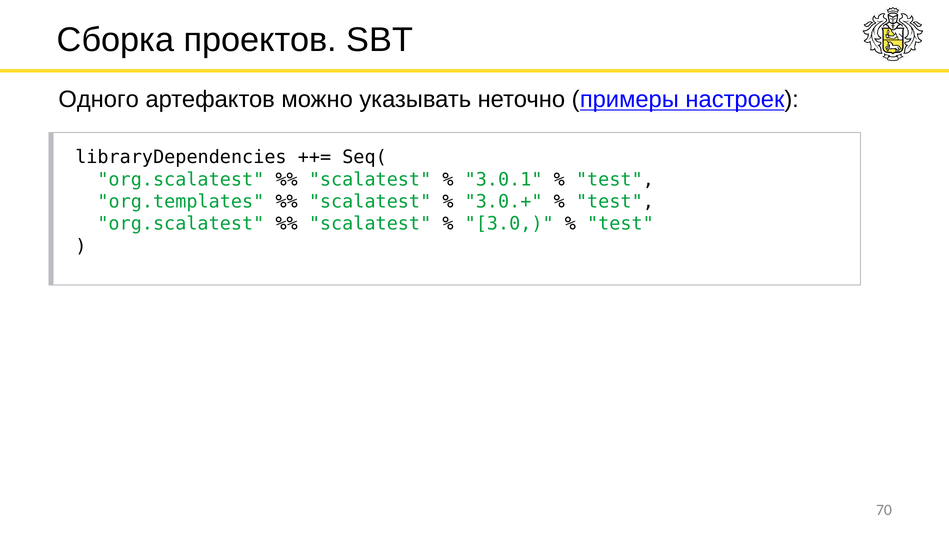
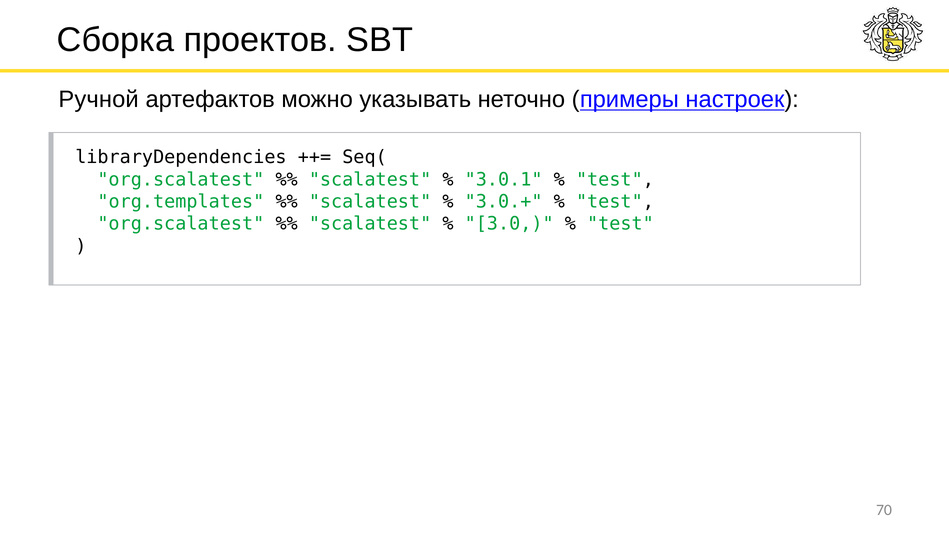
Одного: Одного -> Ручной (99, 100)
